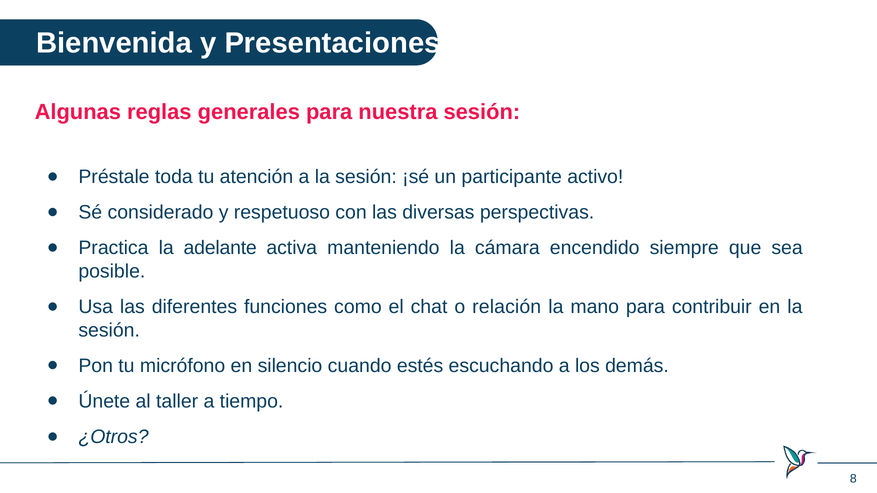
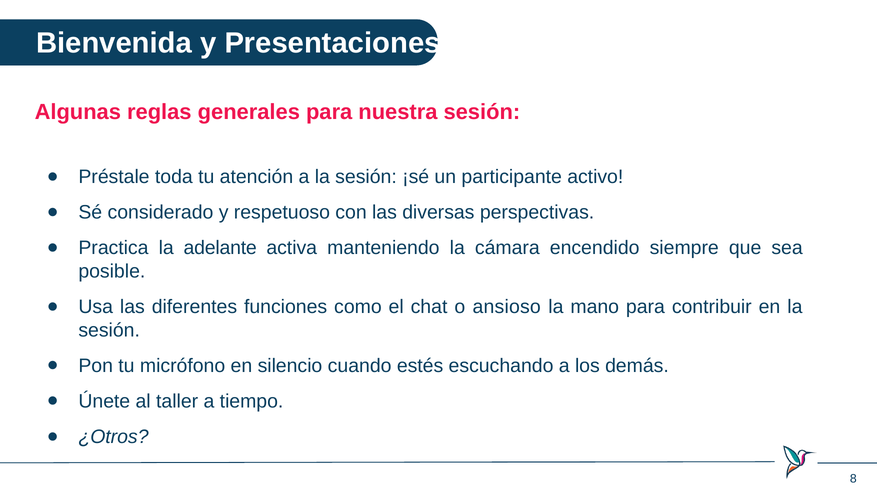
relación: relación -> ansioso (507, 307)
